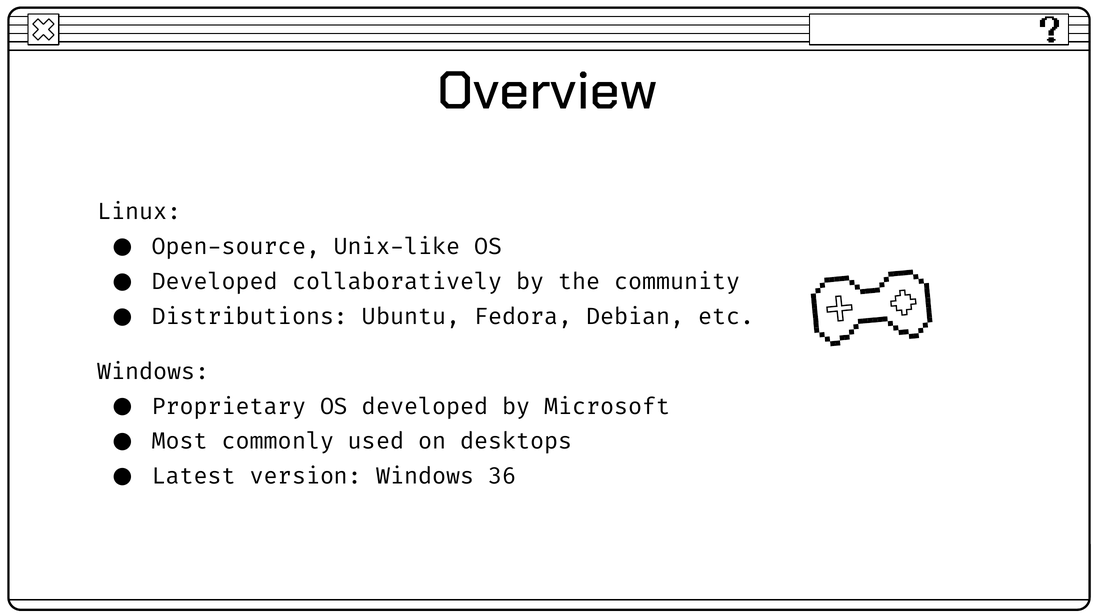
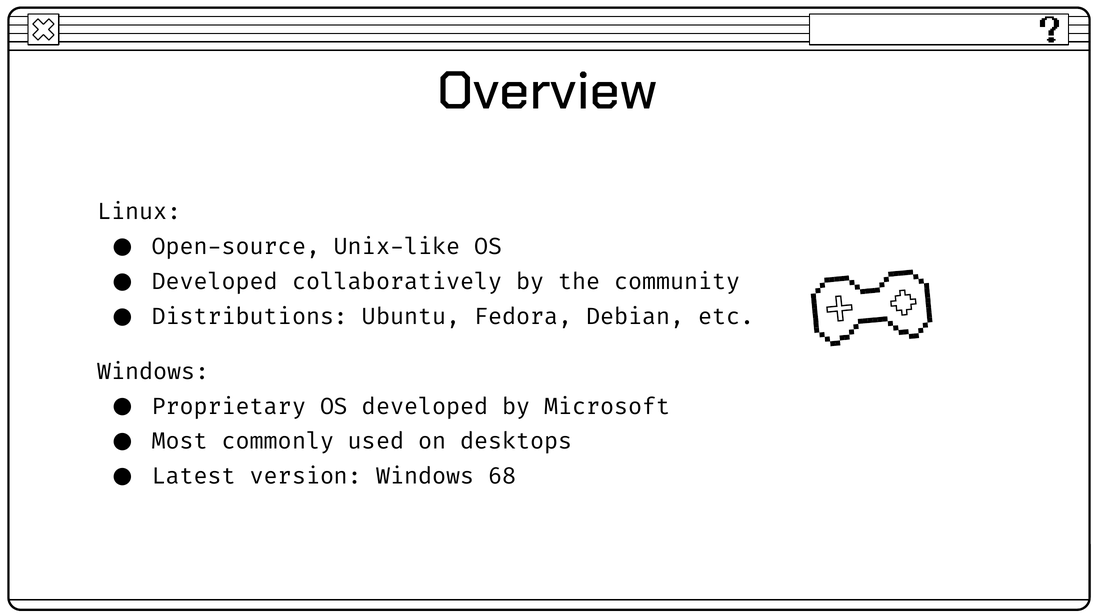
36: 36 -> 68 (502, 476)
